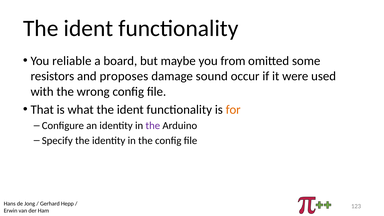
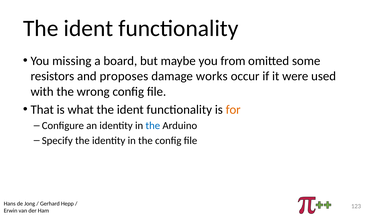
reliable: reliable -> missing (72, 61)
sound: sound -> works (212, 76)
the colour: purple -> blue (153, 126)
